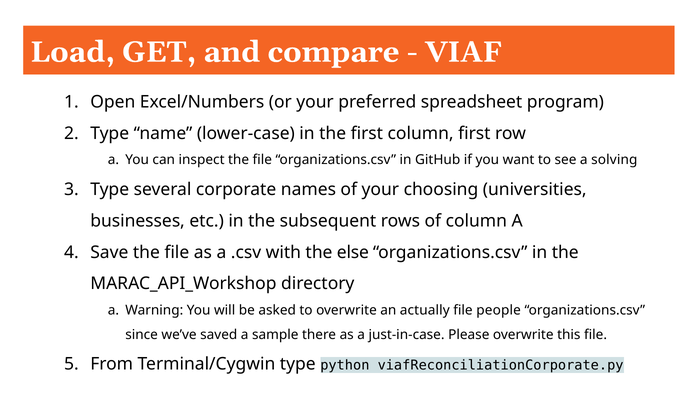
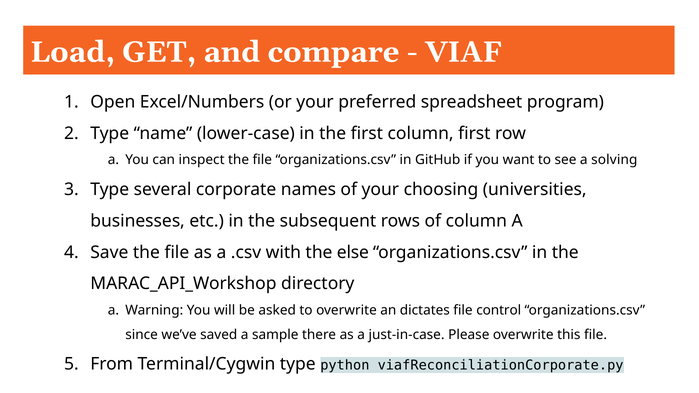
actually: actually -> dictates (425, 310)
people: people -> control (499, 310)
